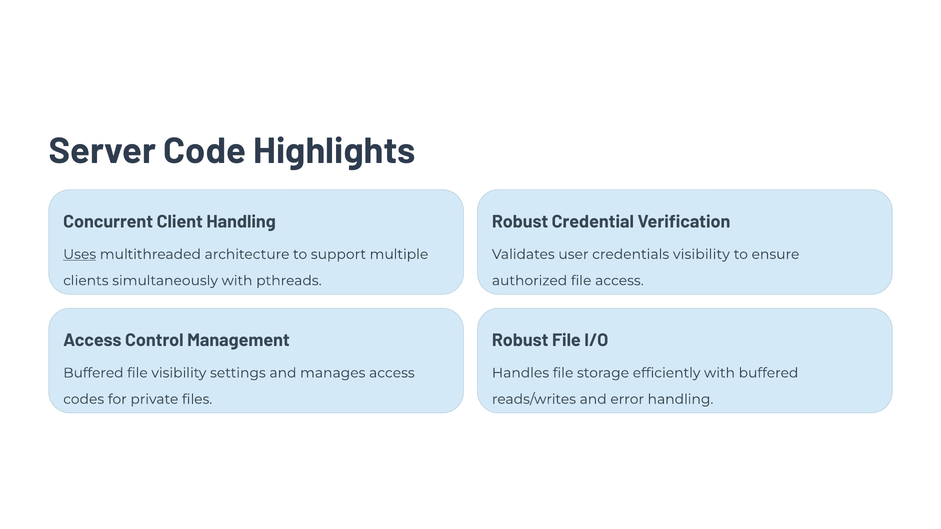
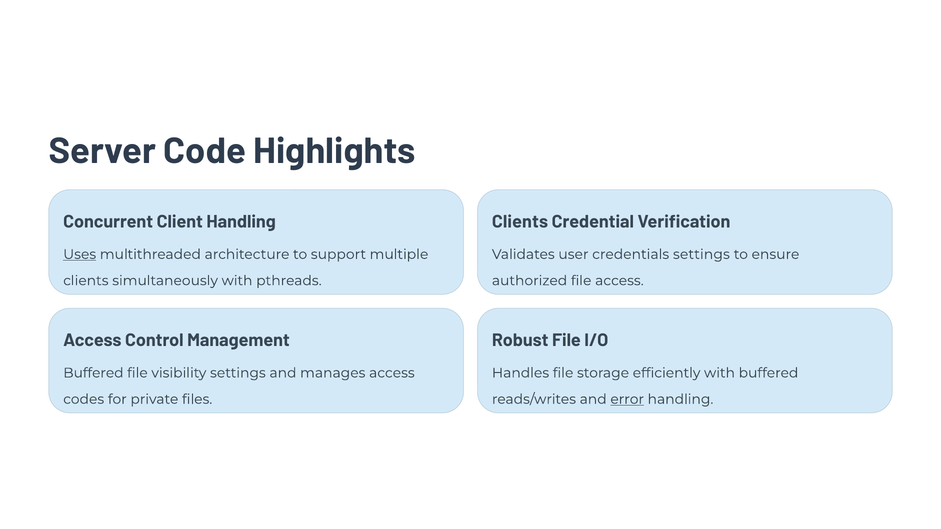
Robust: Robust -> Clients (520, 222)
credentials visibility: visibility -> settings (701, 254)
error underline: none -> present (627, 399)
